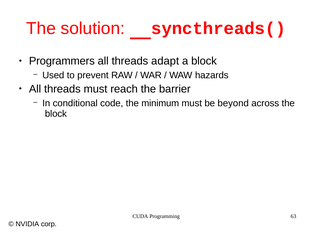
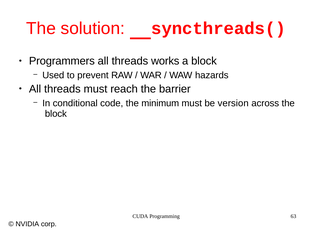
adapt: adapt -> works (165, 61)
beyond: beyond -> version (233, 103)
